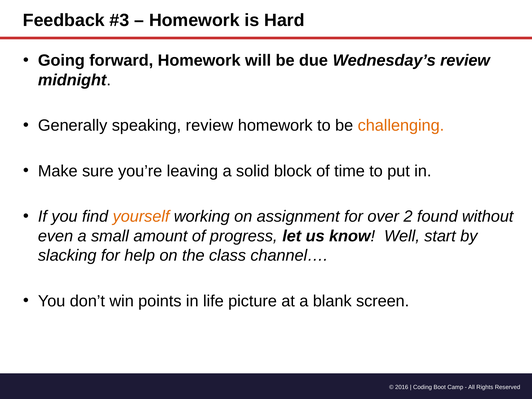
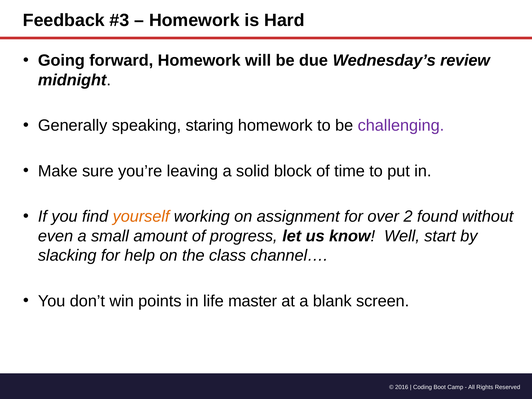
speaking review: review -> staring (210, 126)
challenging colour: orange -> purple (401, 126)
picture: picture -> master (253, 301)
